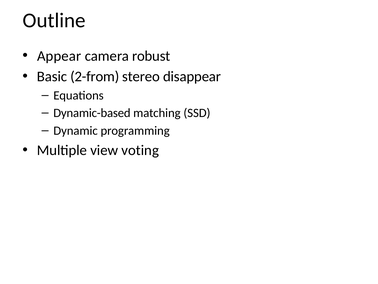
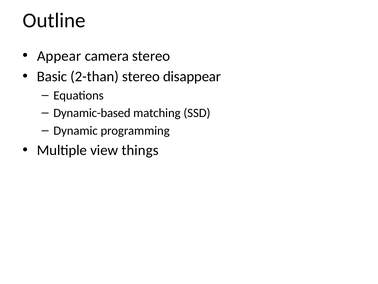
camera robust: robust -> stereo (151, 56)
2-from: 2-from -> 2-than (95, 76)
voting: voting -> things (140, 150)
